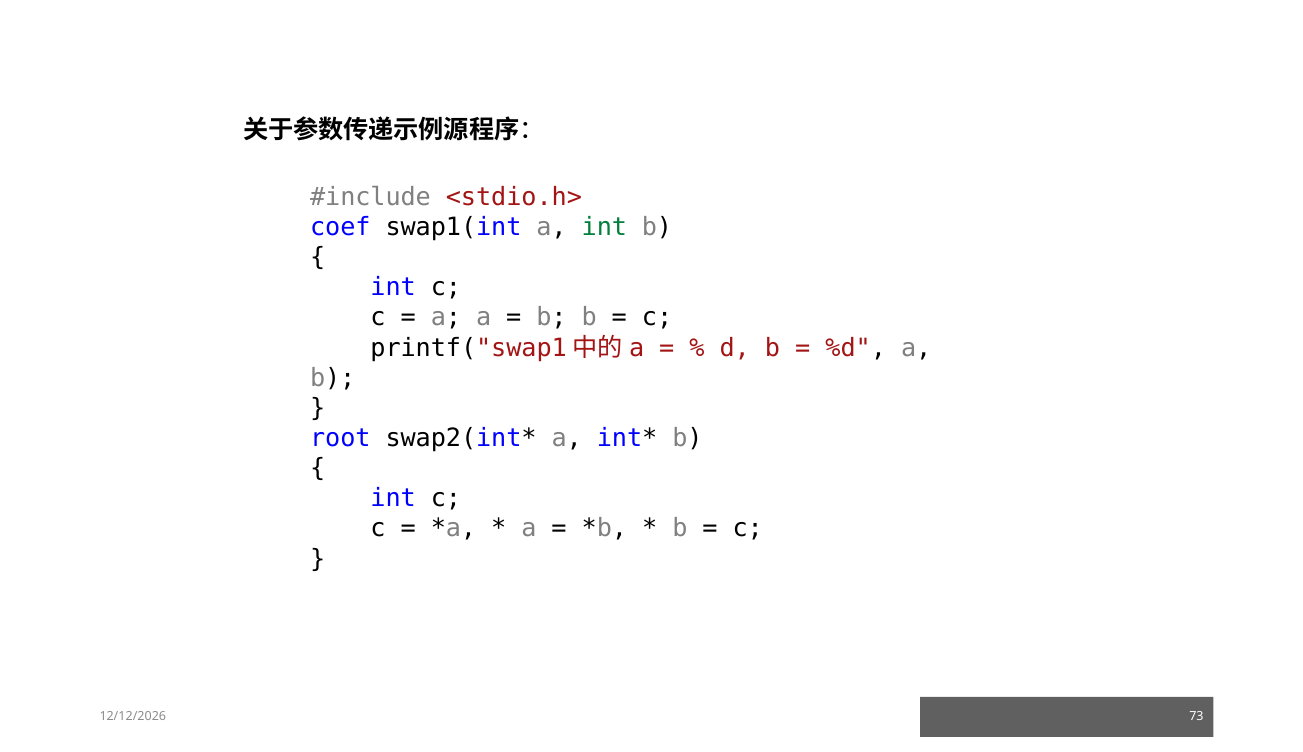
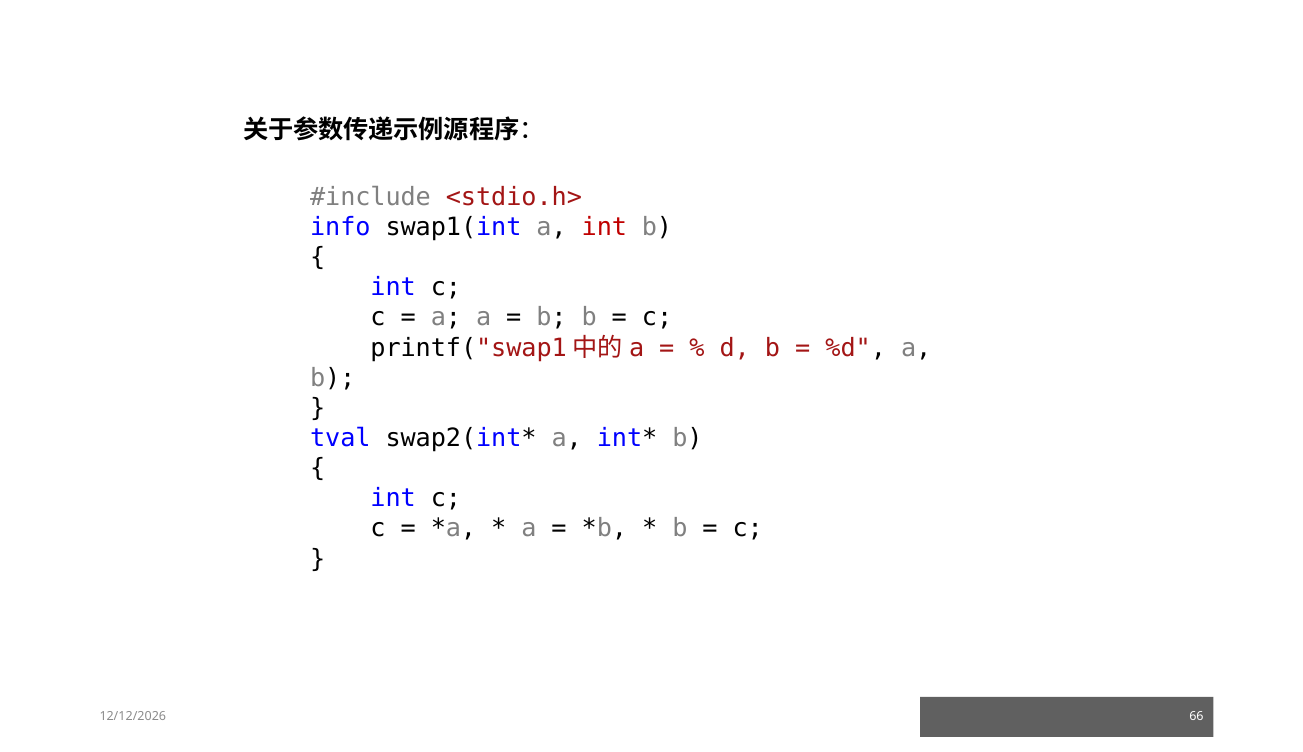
coef: coef -> info (340, 227)
int colour: green -> red (604, 227)
root: root -> tval (340, 439)
73: 73 -> 66 (1196, 717)
